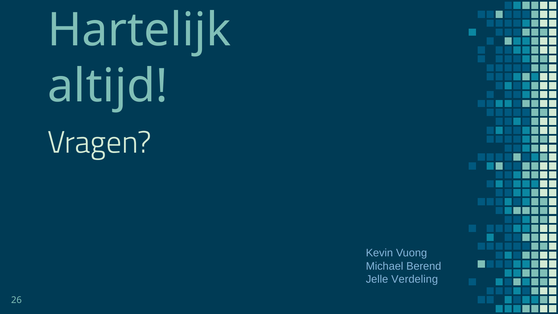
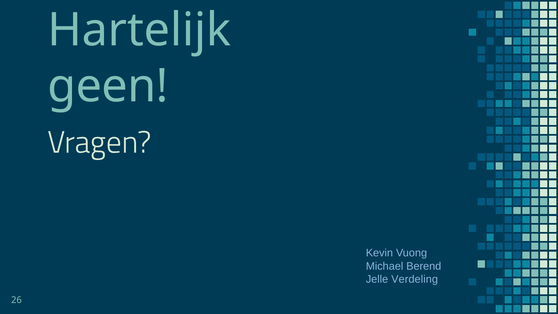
altijd: altijd -> geen (108, 86)
